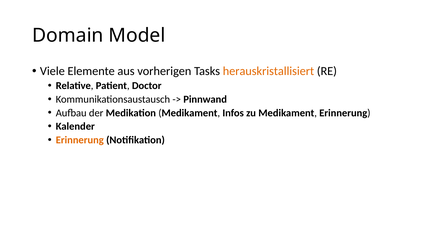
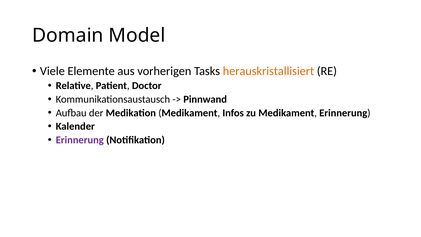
Erinnerung colour: orange -> purple (80, 140)
